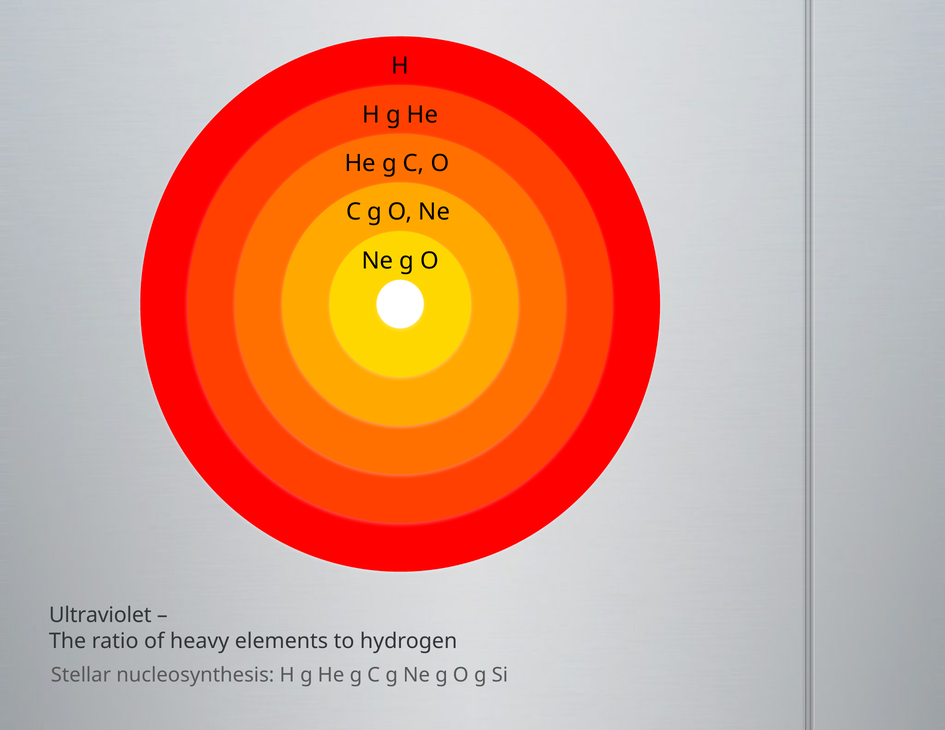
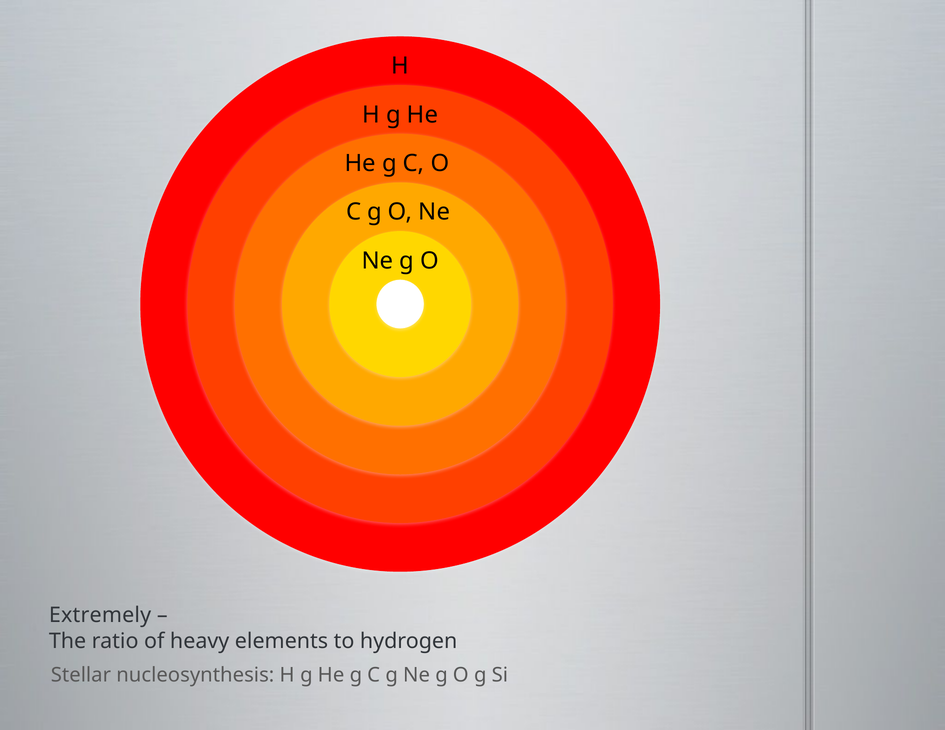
Ultraviolet: Ultraviolet -> Extremely (100, 615)
